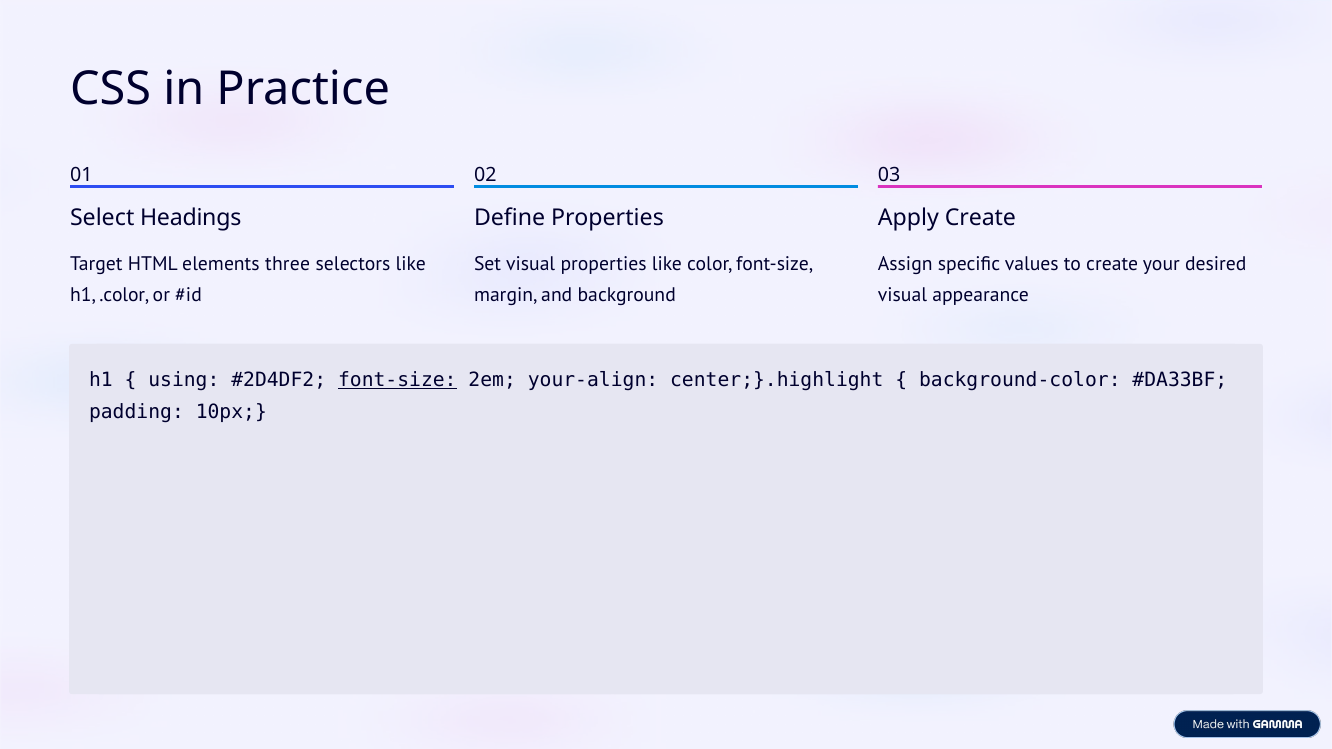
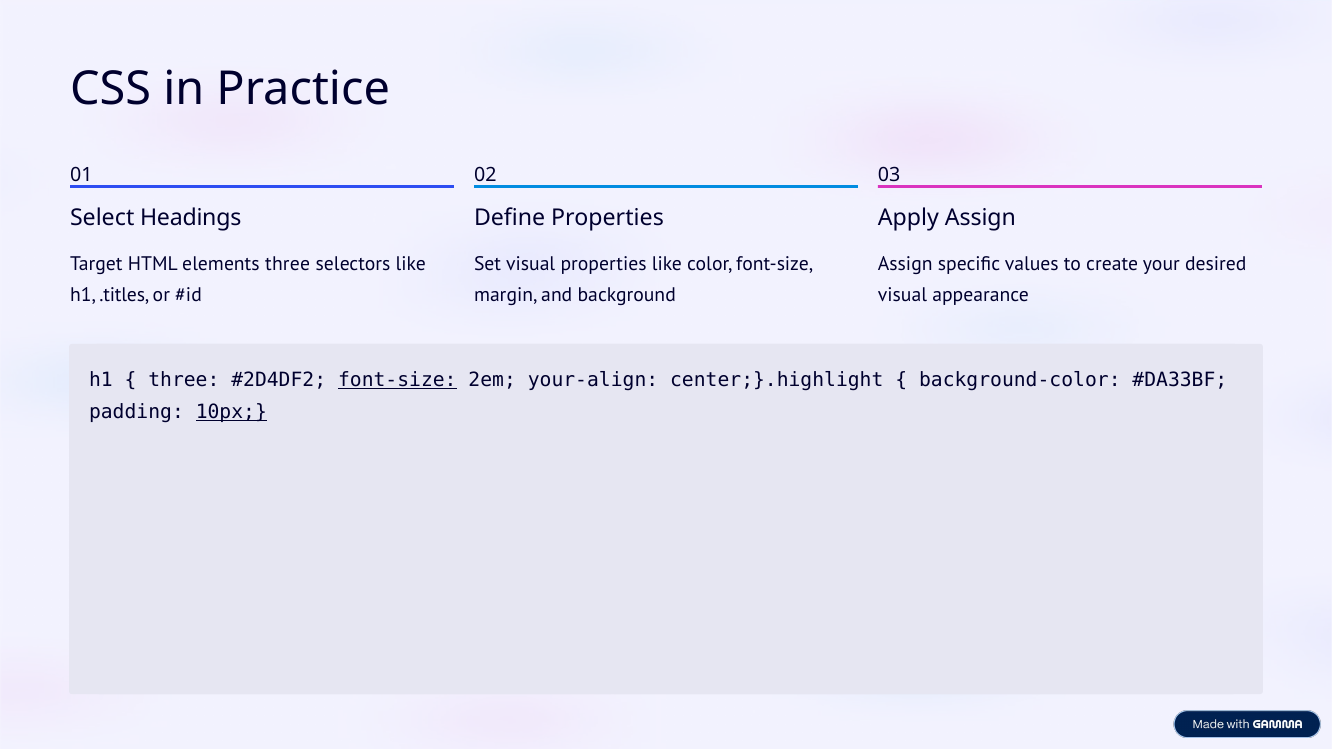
Apply Create: Create -> Assign (980, 217)
.color: .color -> .titles (124, 295)
using: using -> three (184, 380)
10px underline: none -> present (231, 412)
